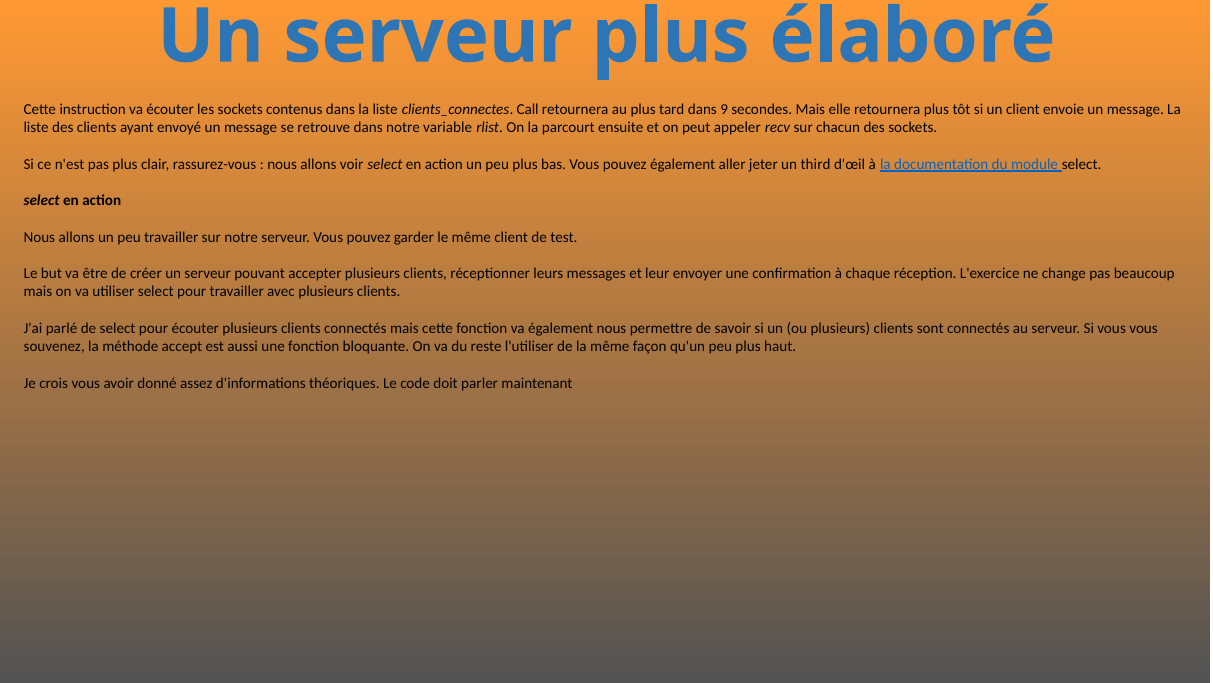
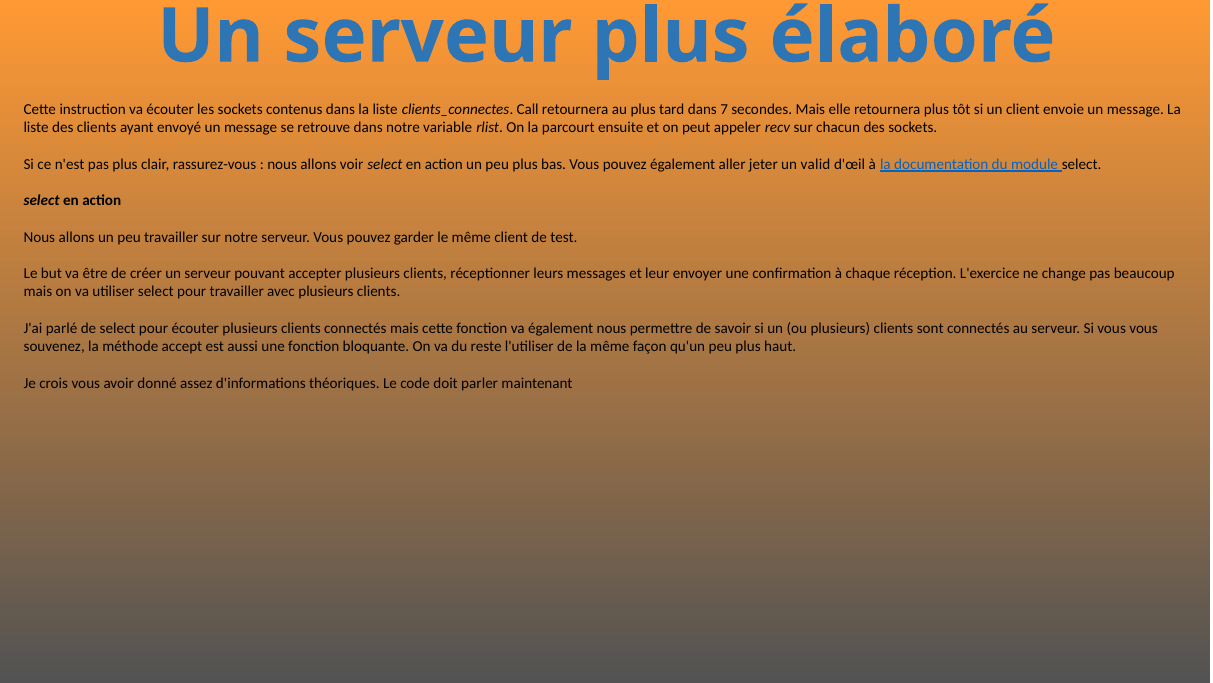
9: 9 -> 7 (724, 109)
third: third -> valid (816, 164)
